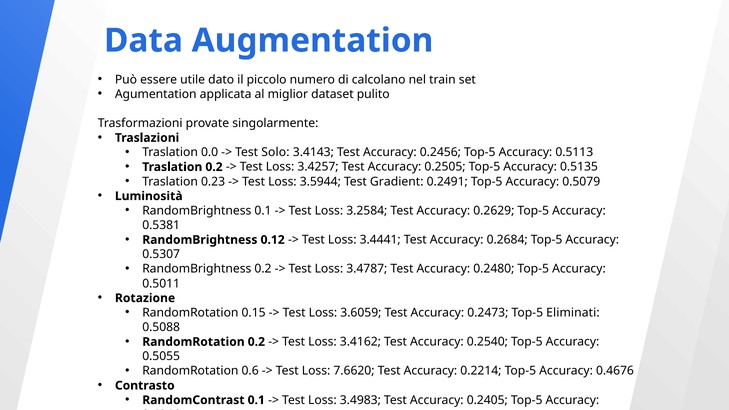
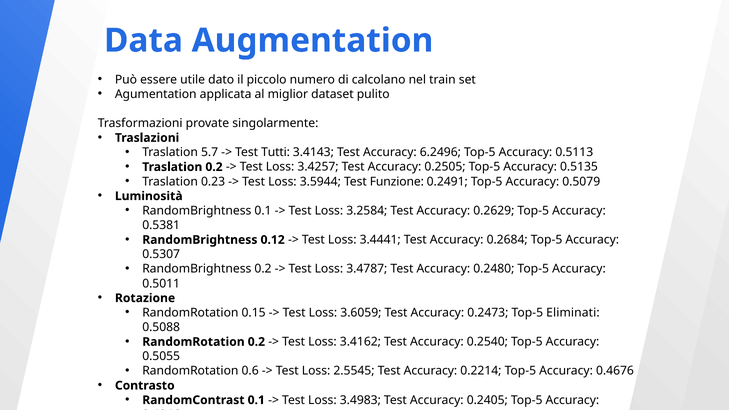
0.0: 0.0 -> 5.7 (210, 152)
Solo: Solo -> Tutti (276, 152)
0.2456: 0.2456 -> 6.2496 (440, 152)
Gradient: Gradient -> Funzione (397, 182)
7.6620: 7.6620 -> 2.5545 (354, 371)
